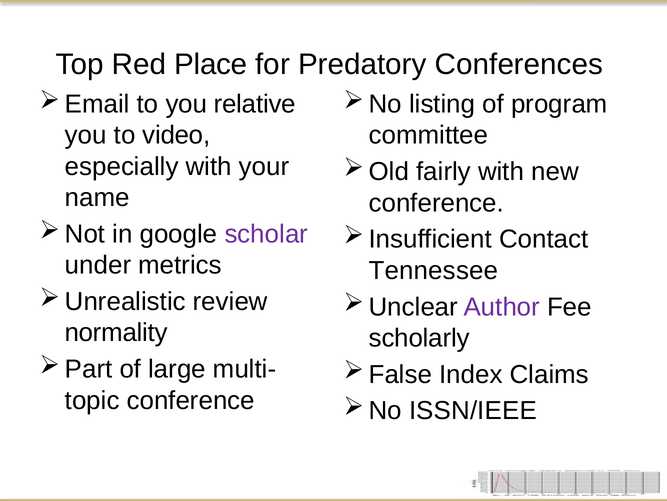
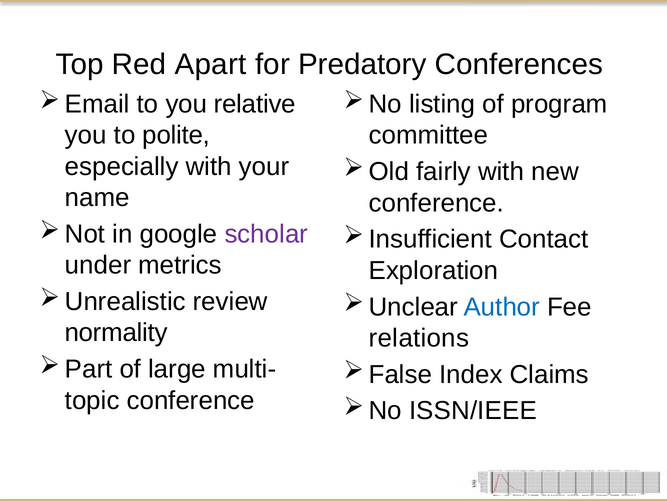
Place: Place -> Apart (211, 64)
video: video -> polite (176, 135)
Tennessee: Tennessee -> Exploration (434, 270)
Author colour: purple -> blue (502, 306)
scholarly: scholarly -> relations (419, 338)
